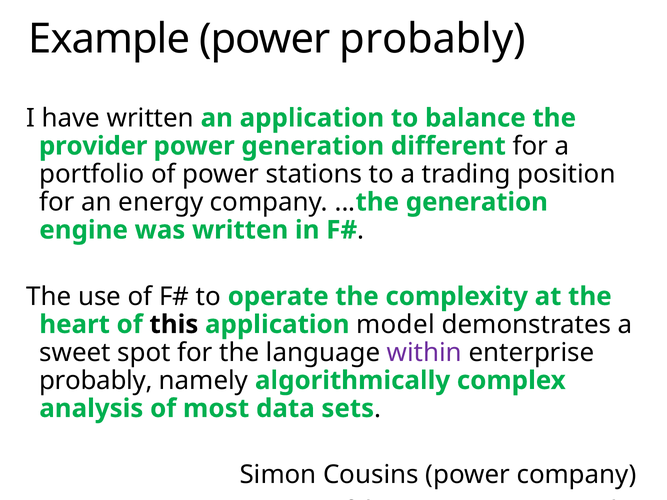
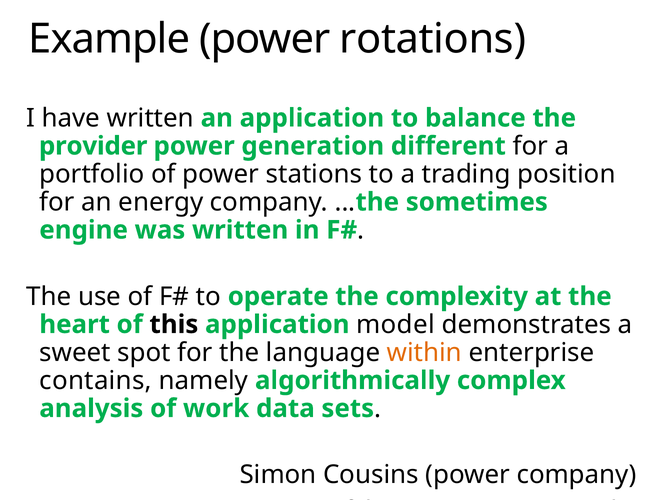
power probably: probably -> rotations (433, 39)
the generation: generation -> sometimes (477, 202)
within colour: purple -> orange (424, 353)
probably: probably -> contains (96, 381)
most: most -> work (216, 409)
